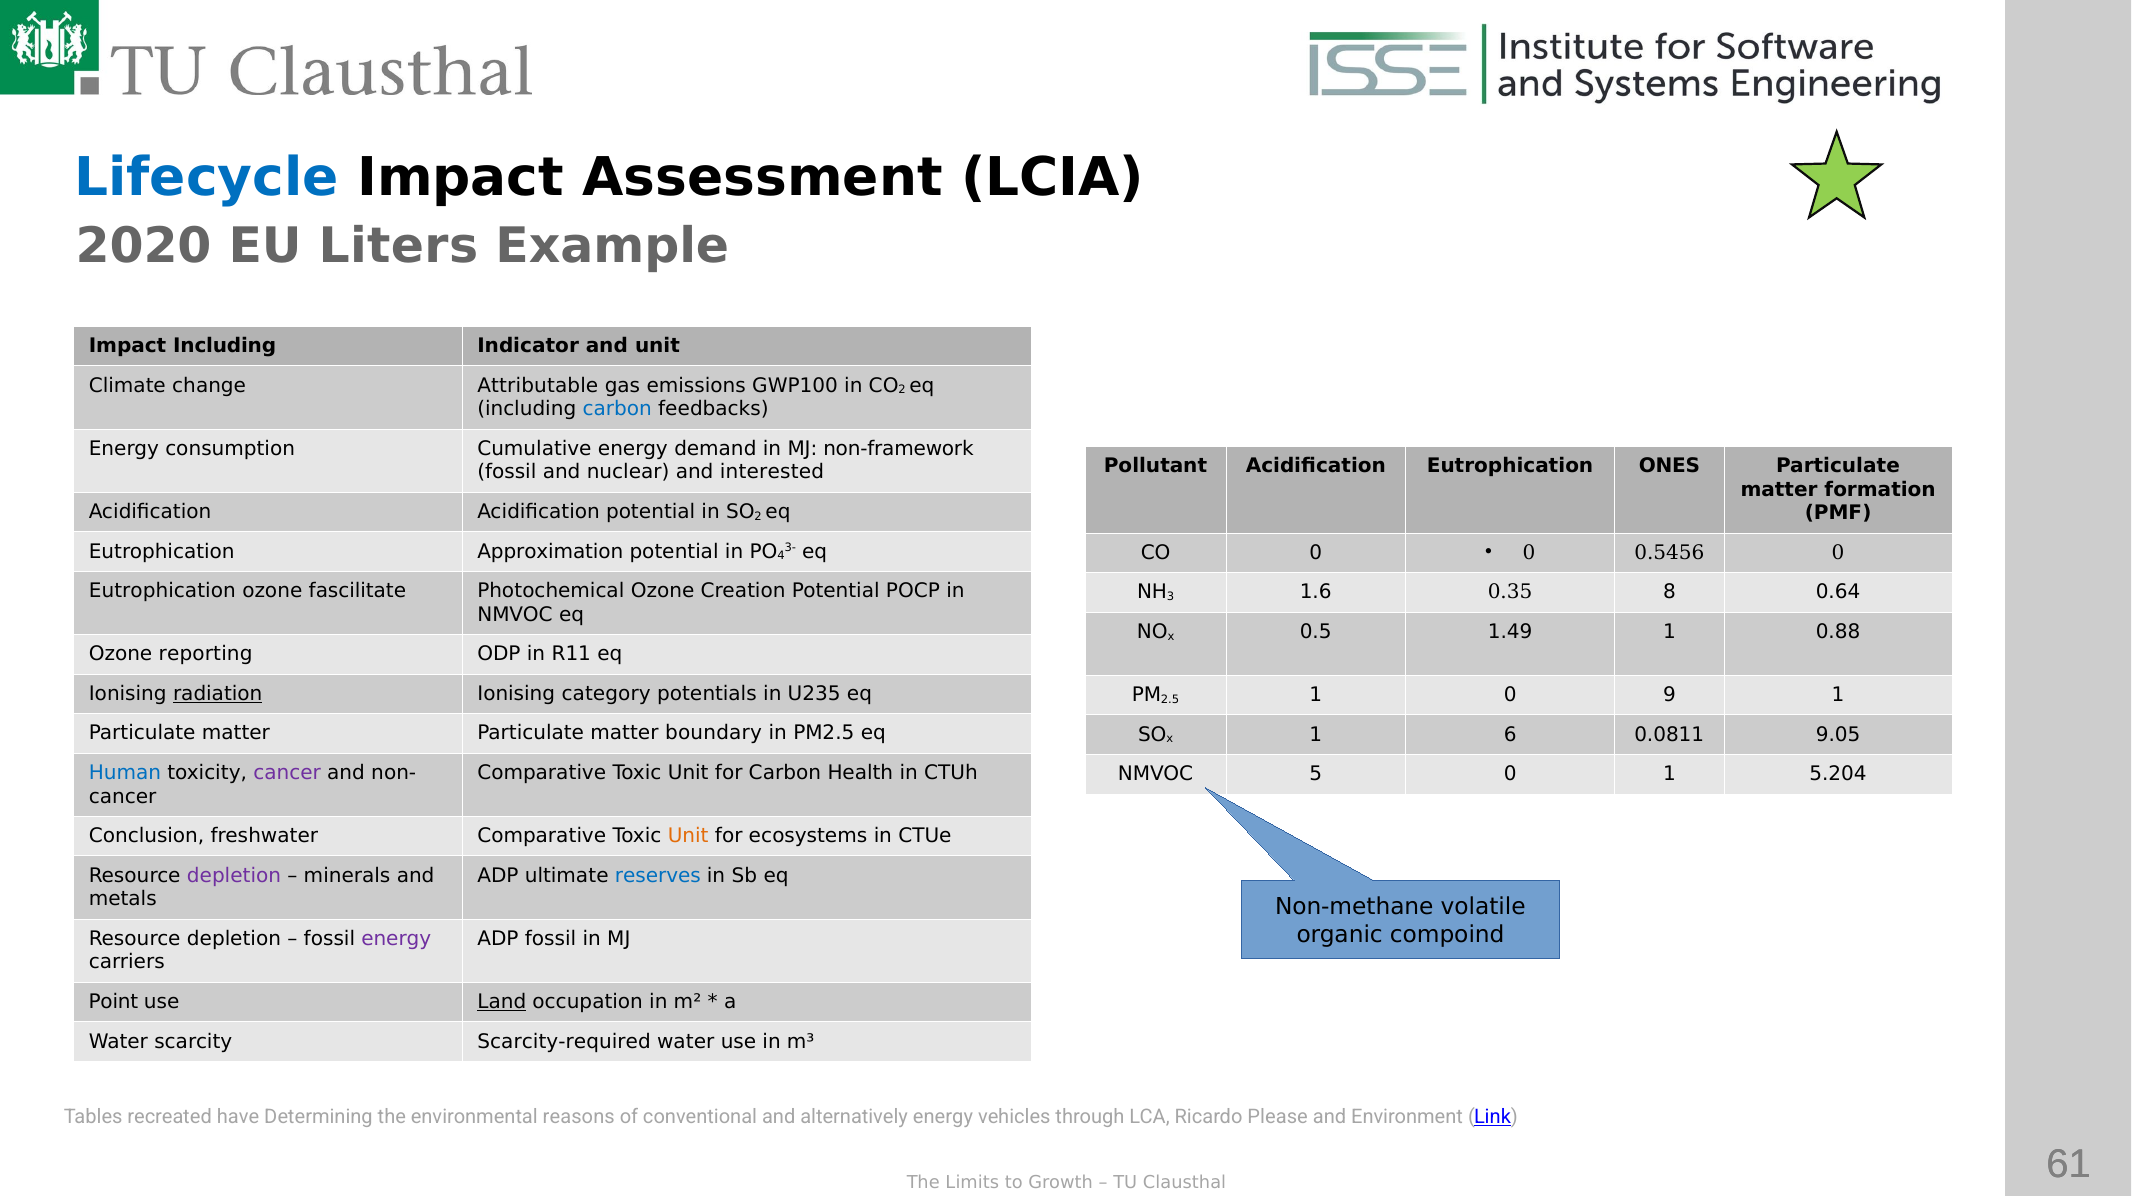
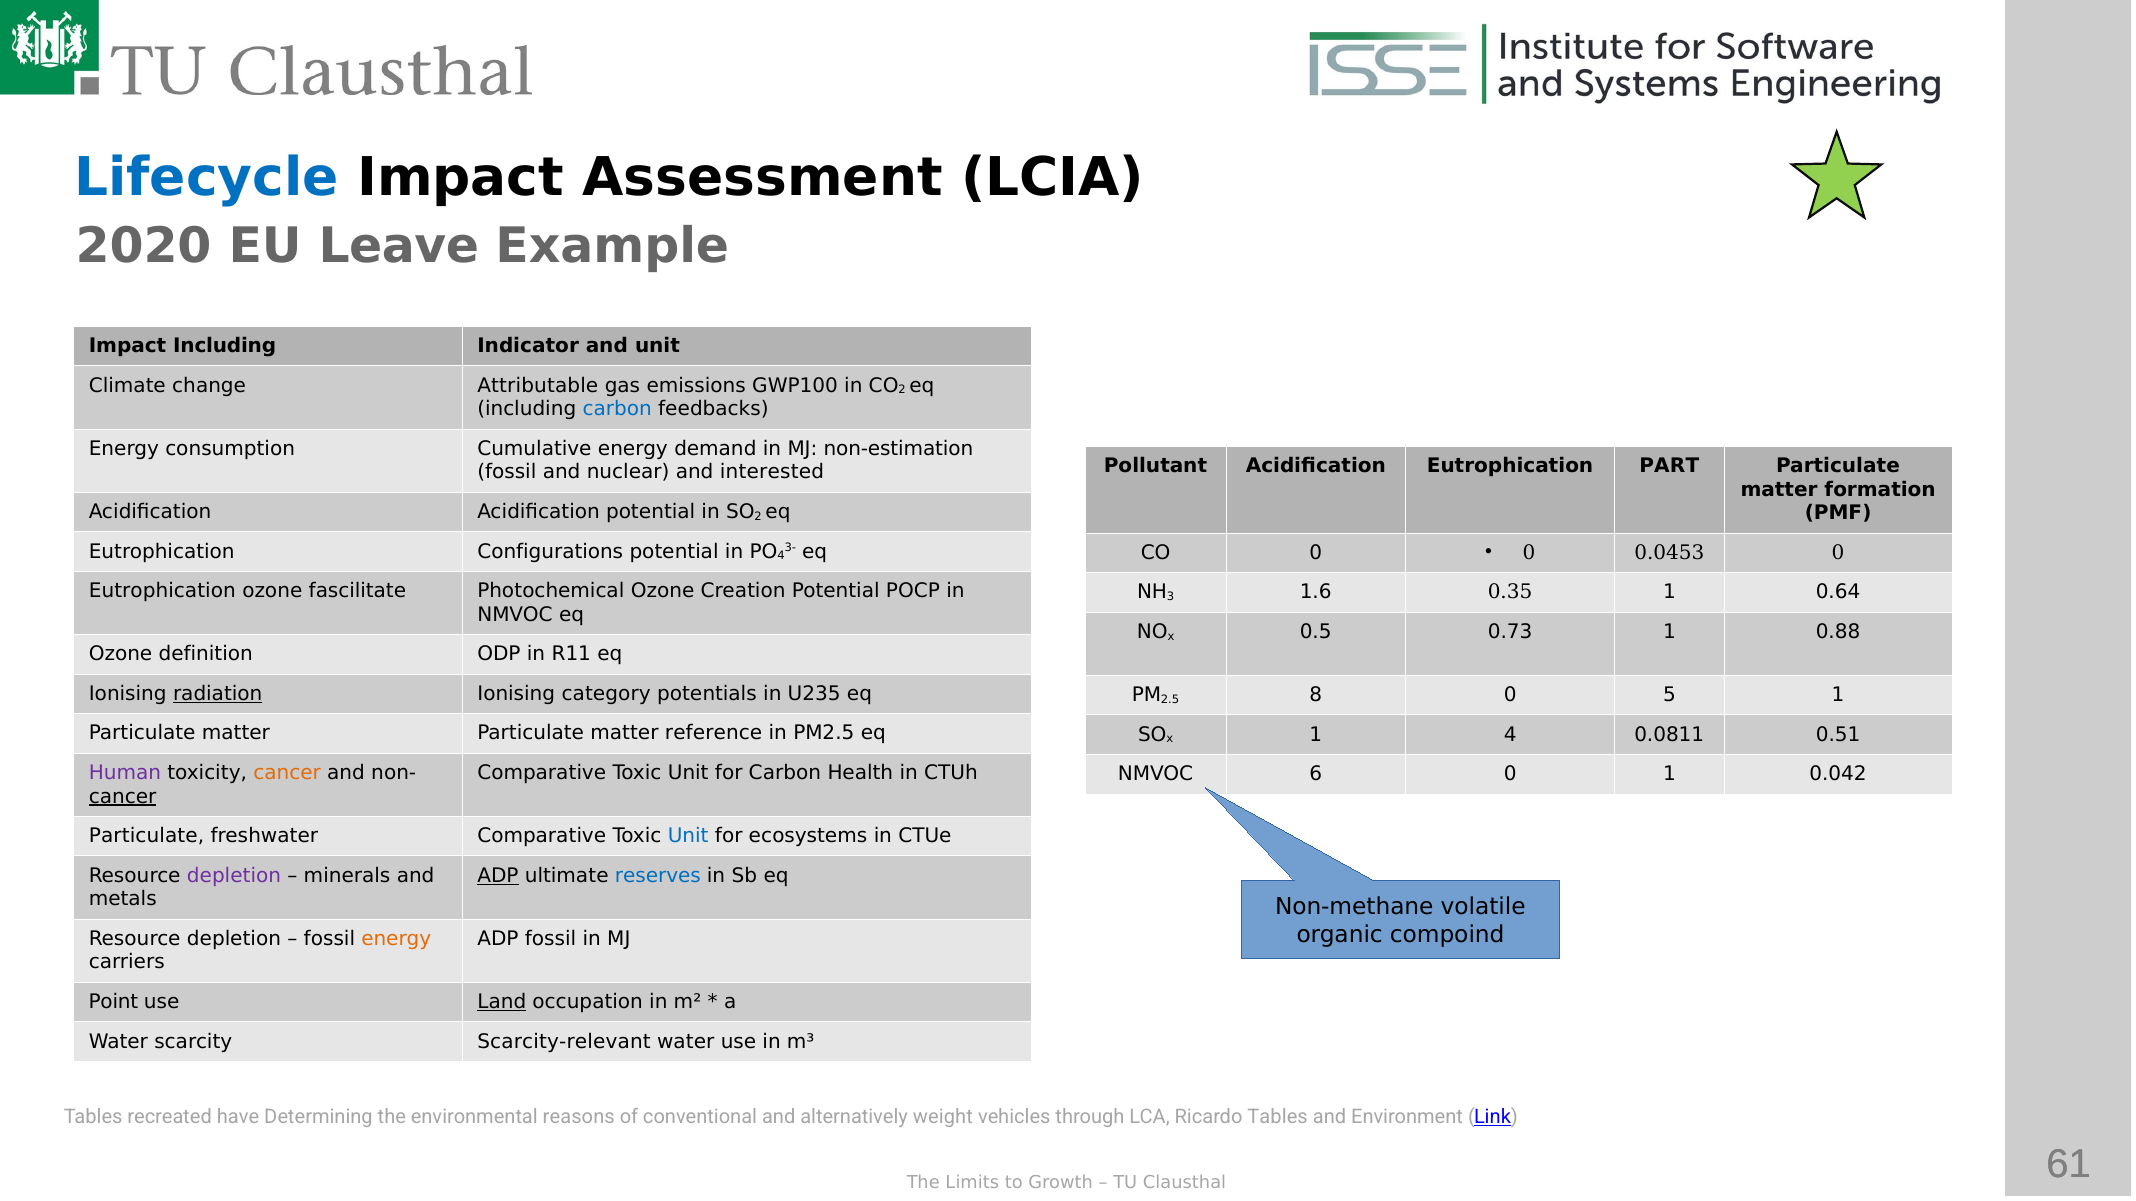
Liters: Liters -> Leave (399, 246)
non-framework: non-framework -> non-estimation (898, 449)
ONES: ONES -> PART (1669, 466)
Approximation: Approximation -> Configurations (550, 552)
0.5456: 0.5456 -> 0.0453 (1669, 553)
0.35 8: 8 -> 1 (1669, 593)
1.49: 1.49 -> 0.73 (1510, 632)
reporting: reporting -> definition (206, 654)
1: 1 -> 8 (1316, 695)
9: 9 -> 5 (1669, 695)
boundary: boundary -> reference (714, 734)
1 6: 6 -> 4 (1510, 735)
9.05: 9.05 -> 0.51 (1838, 735)
Human colour: blue -> purple (125, 773)
cancer colour: purple -> orange (287, 773)
5: 5 -> 6 (1316, 774)
5.204: 5.204 -> 0.042 (1838, 774)
cancer underline: none -> present (123, 797)
Conclusion: Conclusion -> Particulate (147, 836)
Unit colour: orange -> blue (688, 836)
ADP underline: none -> present (498, 876)
energy colour: purple -> orange (396, 939)
Scarcity-required: Scarcity-required -> Scarcity-relevant (564, 1042)
alternatively energy: energy -> weight (943, 1117)
Ricardo Please: Please -> Tables (1278, 1117)
